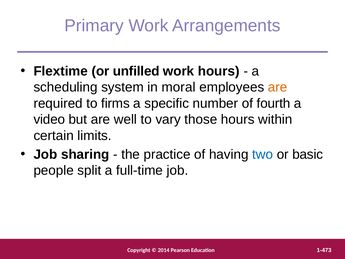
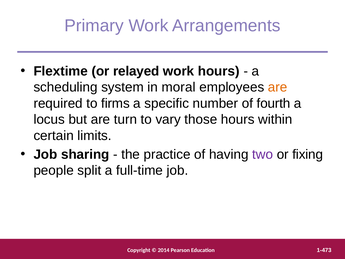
unfilled: unfilled -> relayed (136, 71)
video: video -> locus (49, 119)
well: well -> turn (125, 119)
two colour: blue -> purple (263, 154)
basic: basic -> fixing (308, 154)
